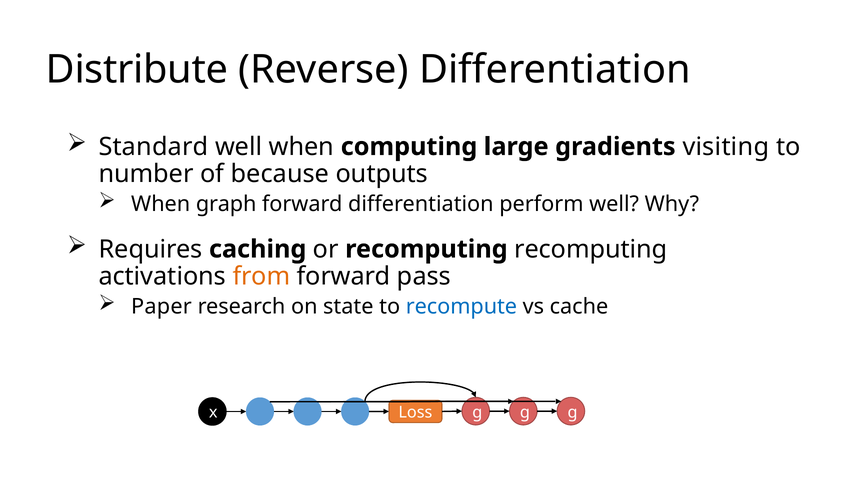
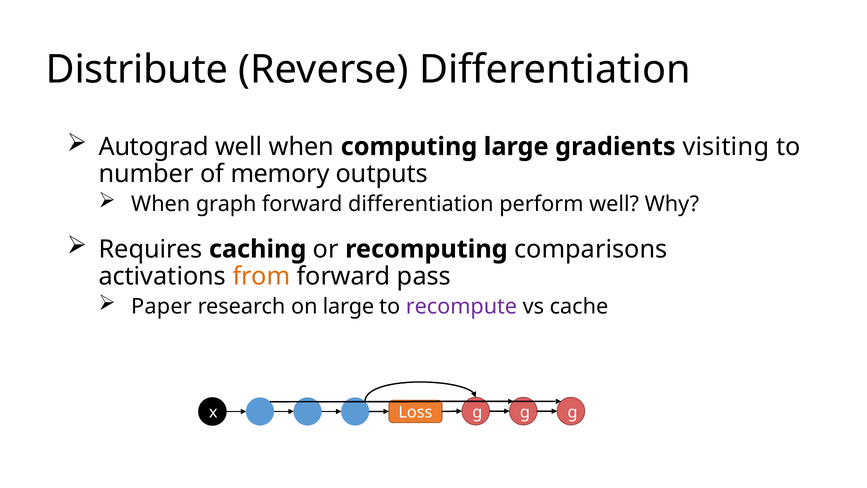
Standard: Standard -> Autograd (154, 147)
because: because -> memory (280, 174)
recomputing recomputing: recomputing -> comparisons (591, 249)
on state: state -> large (348, 306)
recompute colour: blue -> purple (461, 306)
